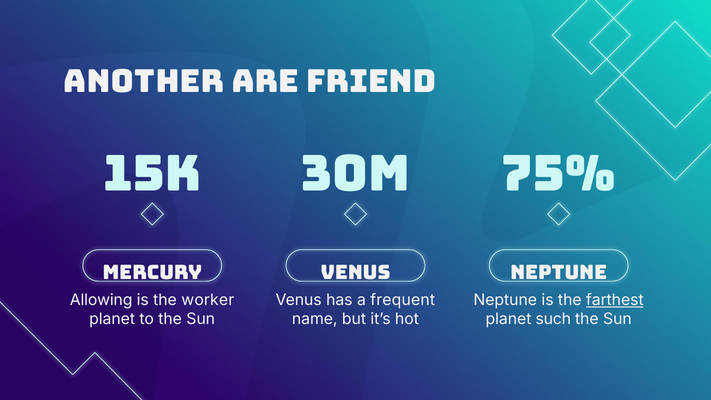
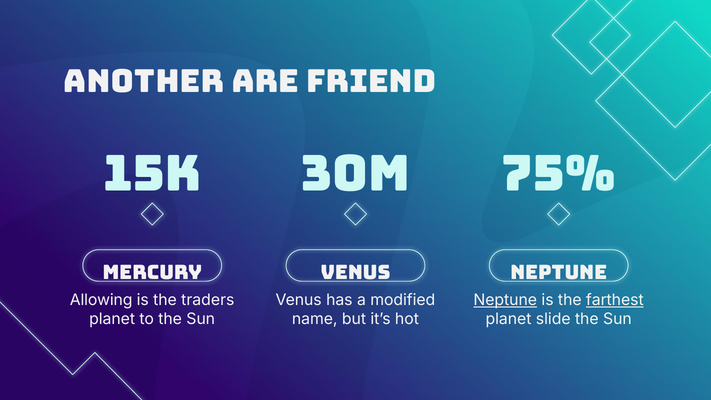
worker: worker -> traders (208, 300)
frequent: frequent -> modified (403, 300)
Neptune underline: none -> present (505, 300)
such: such -> slide (553, 319)
